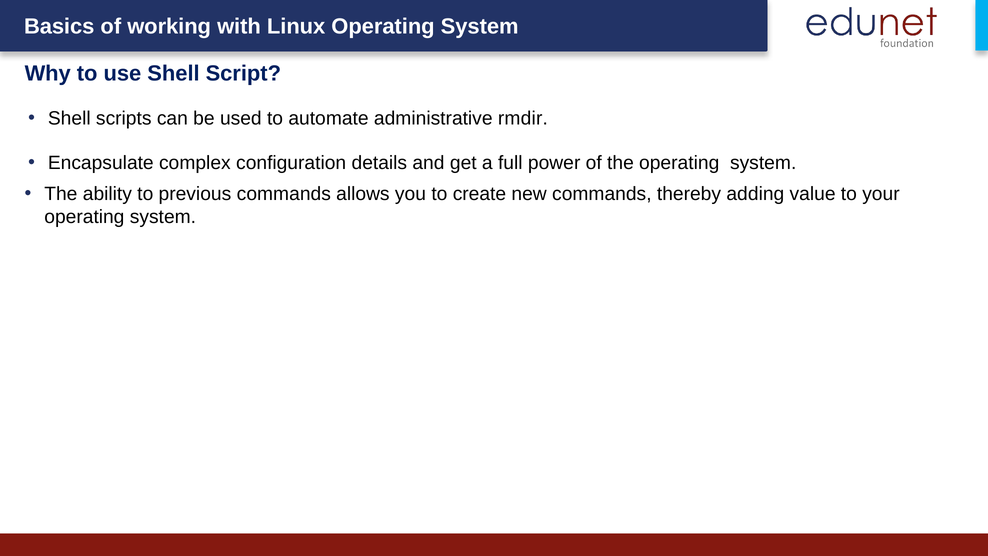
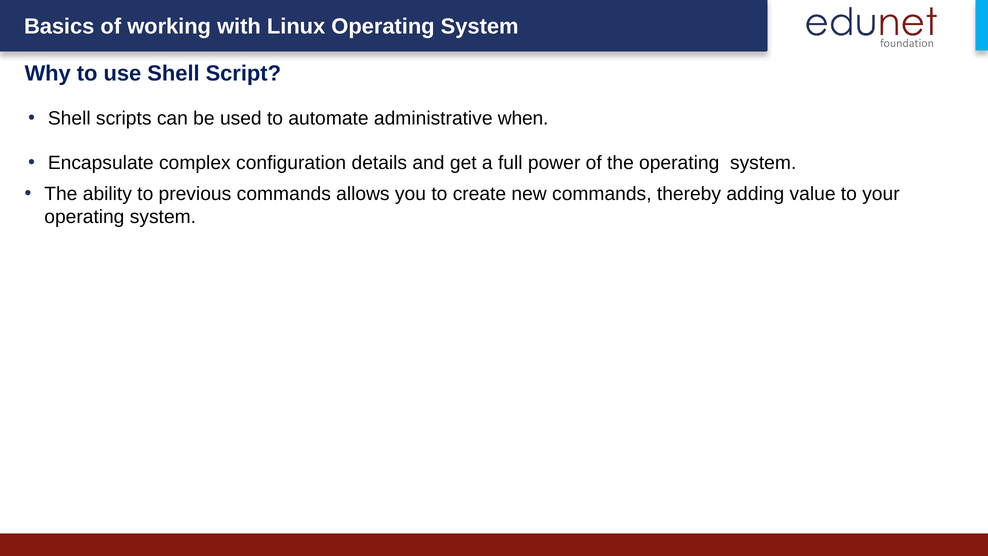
rmdir: rmdir -> when (523, 118)
